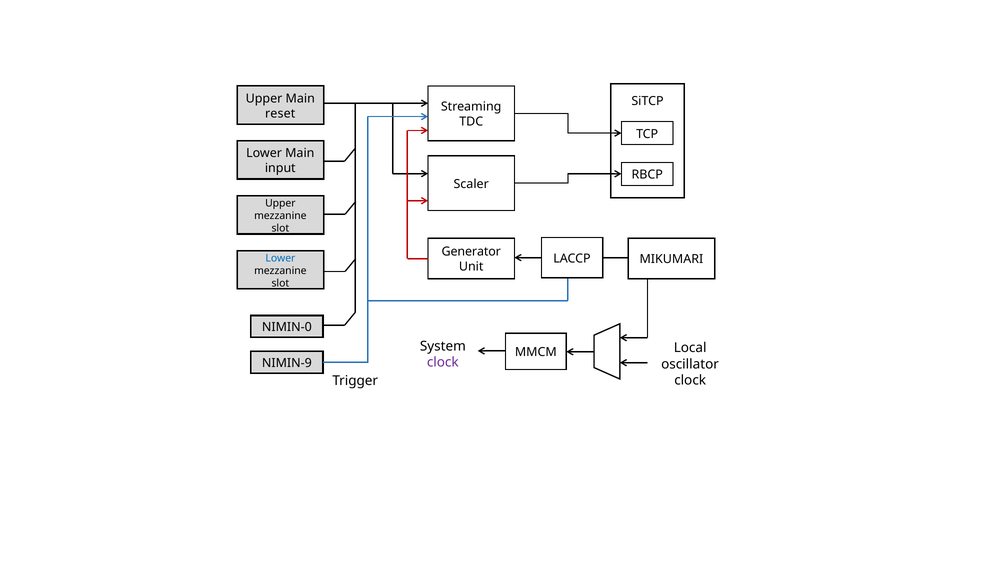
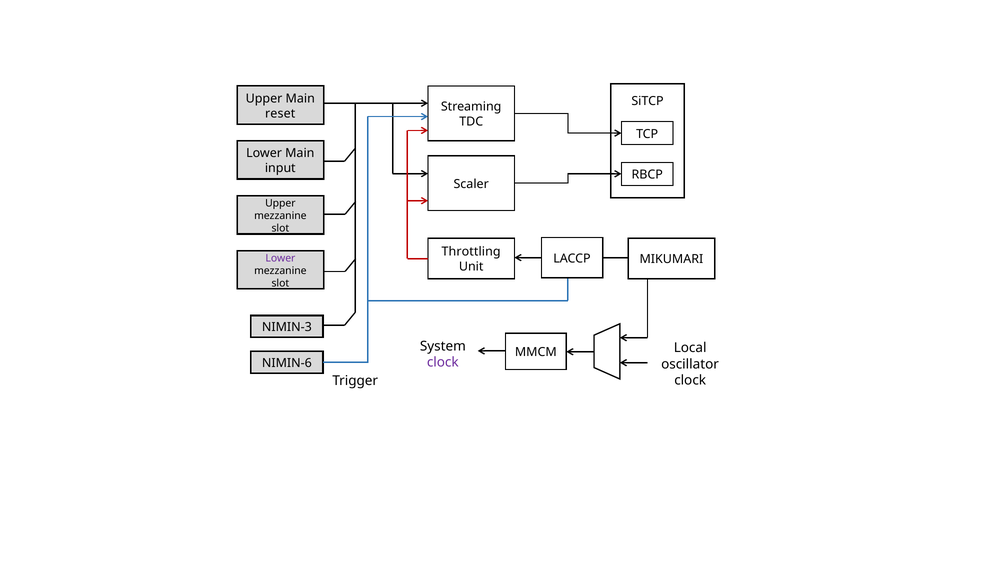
Generator: Generator -> Throttling (471, 252)
Lower colour: blue -> purple (280, 258)
NIMIN-0: NIMIN-0 -> NIMIN-3 (287, 328)
NIMIN-9: NIMIN-9 -> NIMIN-6 (287, 363)
